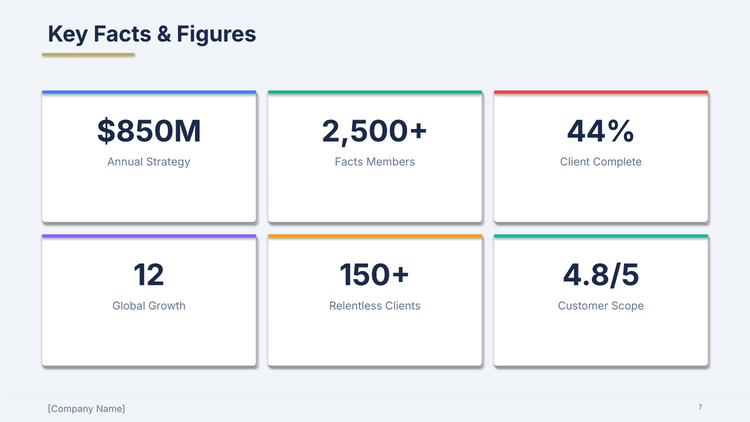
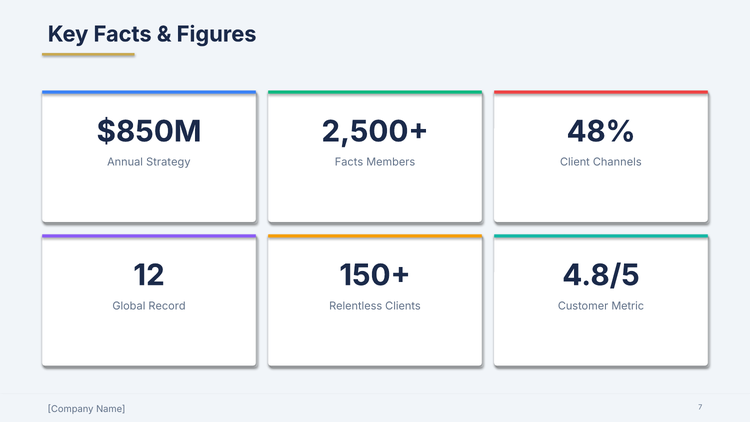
44%: 44% -> 48% (601, 132)
Complete: Complete -> Channels (617, 162)
Growth: Growth -> Record (167, 306)
Scope: Scope -> Metric (628, 306)
